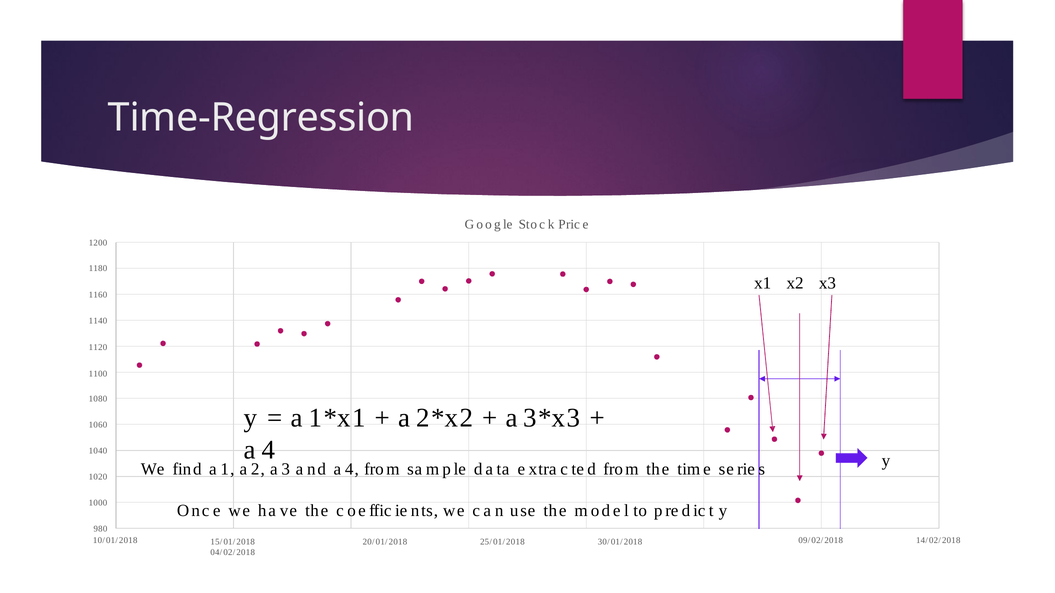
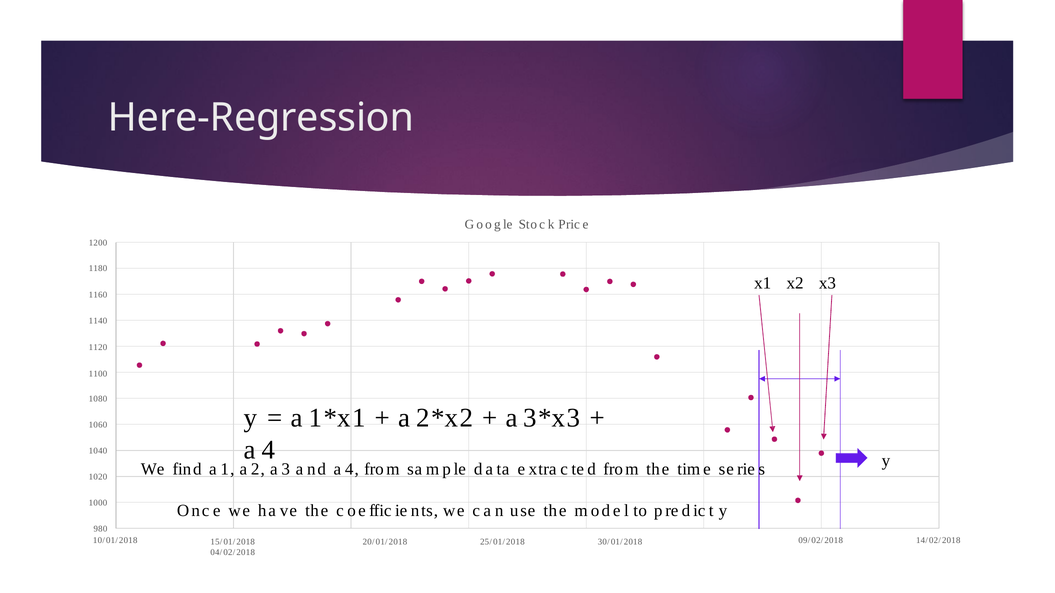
Time-Regression: Time-Regression -> Here-Regression (261, 118)
